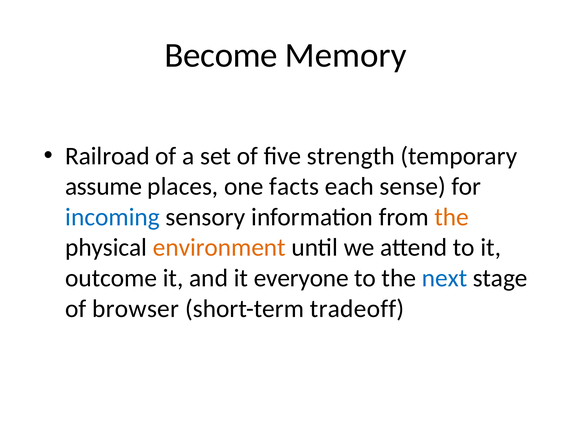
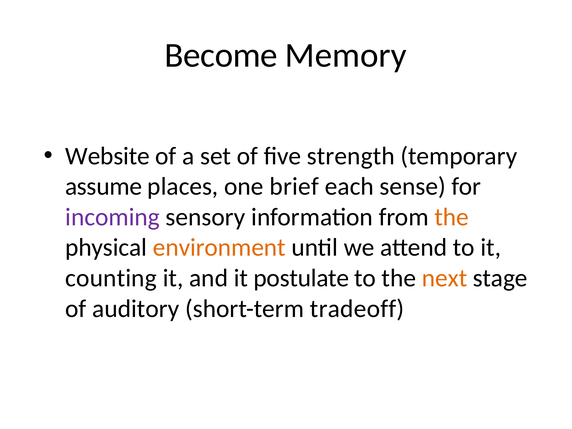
Railroad: Railroad -> Website (108, 156)
facts: facts -> brief (294, 187)
incoming colour: blue -> purple (113, 217)
outcome: outcome -> counting (111, 278)
everyone: everyone -> postulate (301, 278)
next colour: blue -> orange (445, 278)
browser: browser -> auditory (136, 309)
